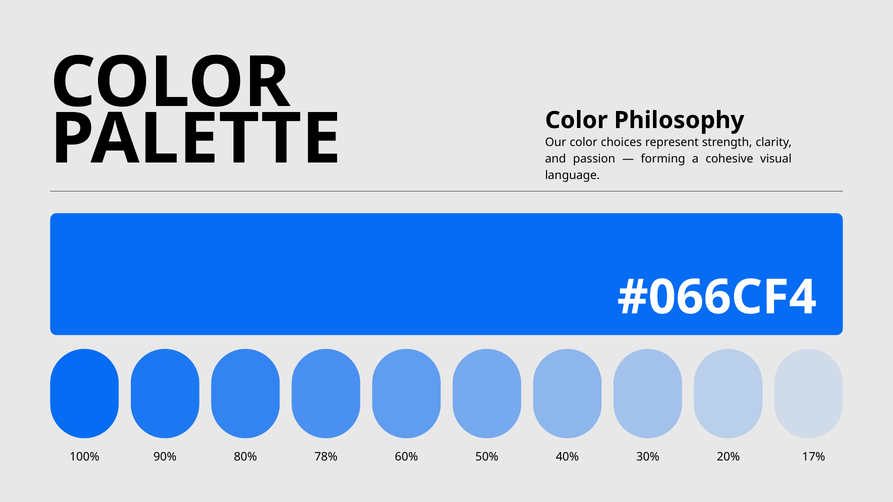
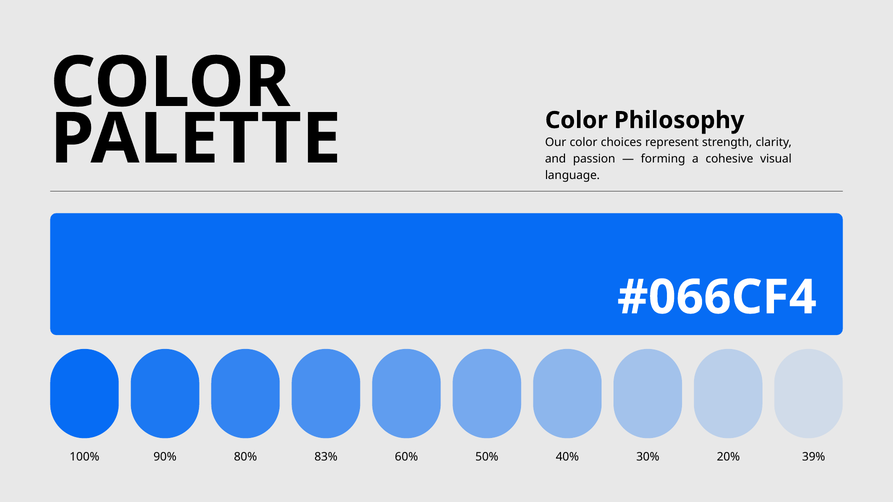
78%: 78% -> 83% (326, 457)
17%: 17% -> 39% (814, 457)
